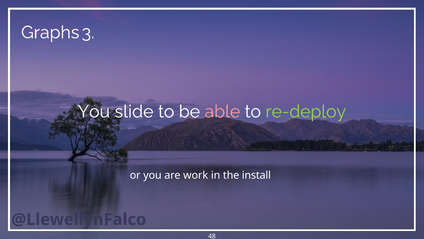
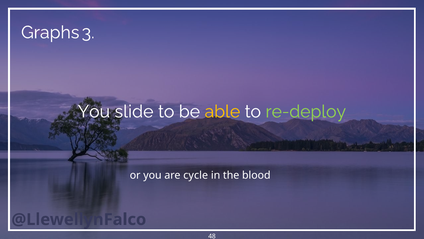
able colour: pink -> yellow (222, 111)
work: work -> cycle (196, 175)
install: install -> blood (256, 175)
